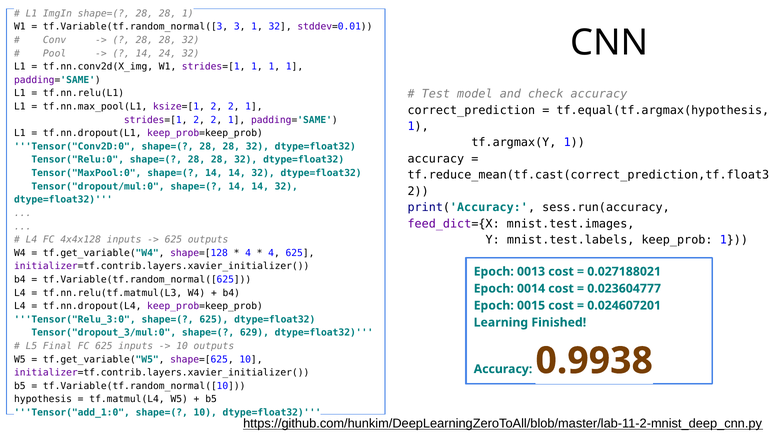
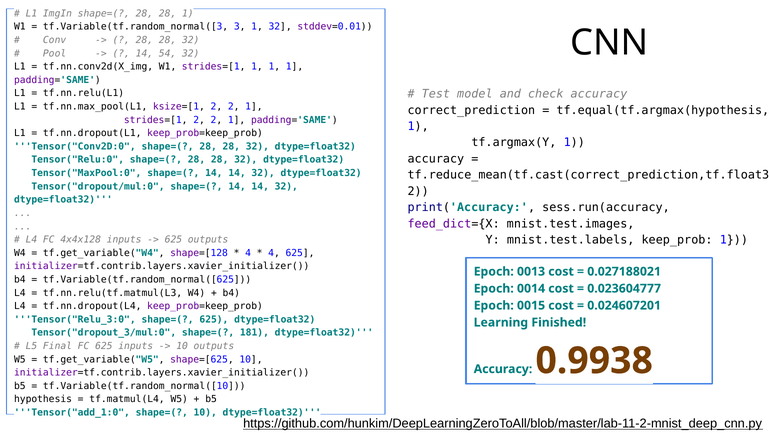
24: 24 -> 54 (168, 53)
629: 629 -> 181 (254, 332)
